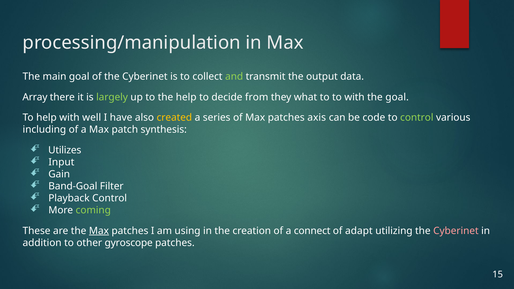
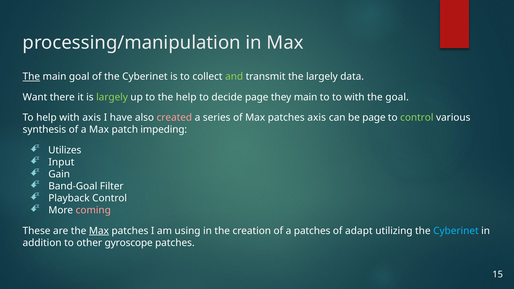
The underline: none -> present (31, 77)
the output: output -> largely (322, 77)
Array: Array -> Want (35, 97)
decide from: from -> page (257, 97)
they what: what -> main (306, 97)
with well: well -> axis (92, 118)
created colour: yellow -> pink (174, 118)
be code: code -> page (374, 118)
including: including -> synthesis (44, 130)
synthesis: synthesis -> impeding (164, 130)
coming colour: light green -> pink (93, 210)
a connect: connect -> patches (312, 231)
Cyberinet colour: pink -> light blue (456, 231)
